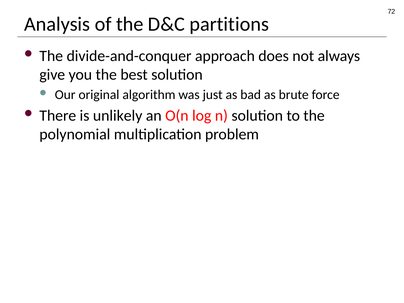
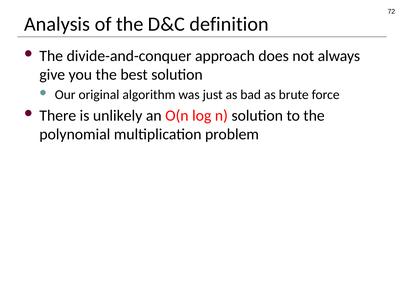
partitions: partitions -> definition (229, 24)
